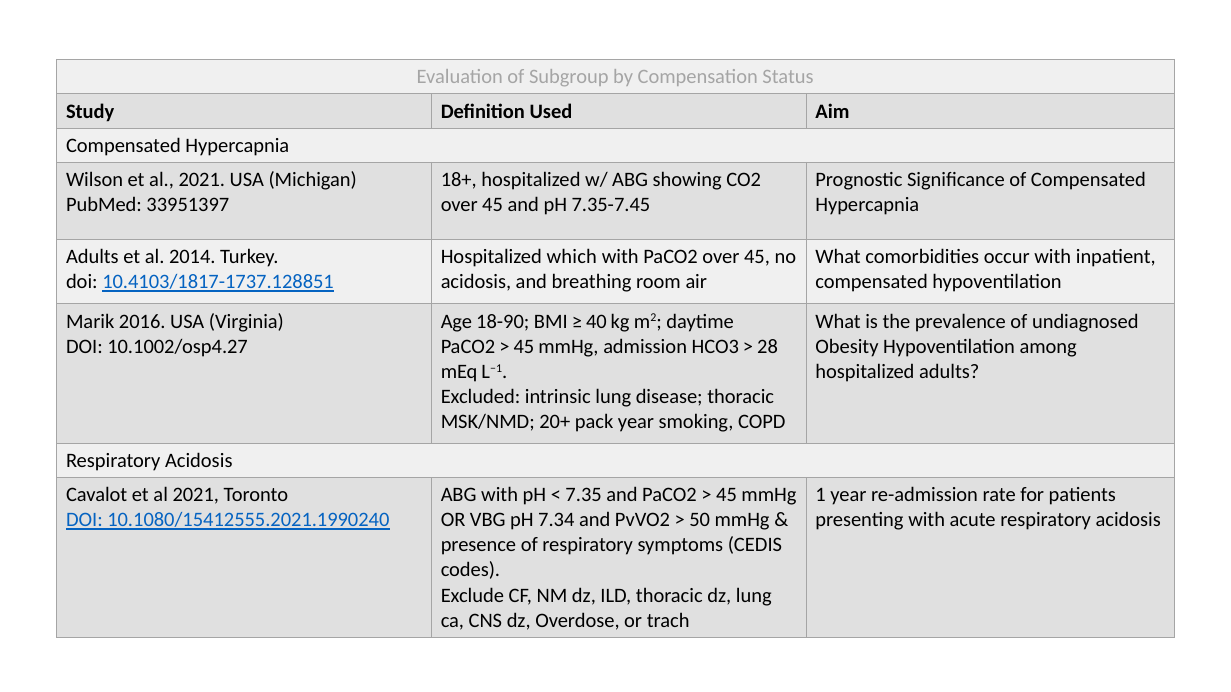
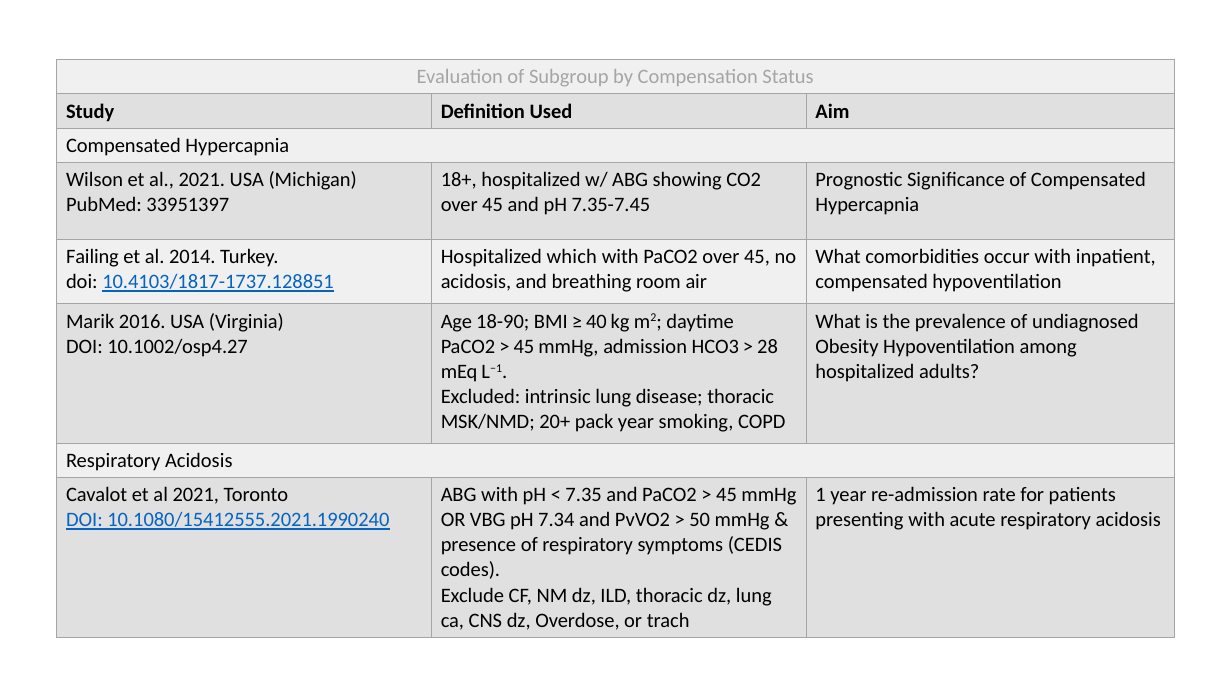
Adults: Adults -> Failing (92, 257)
